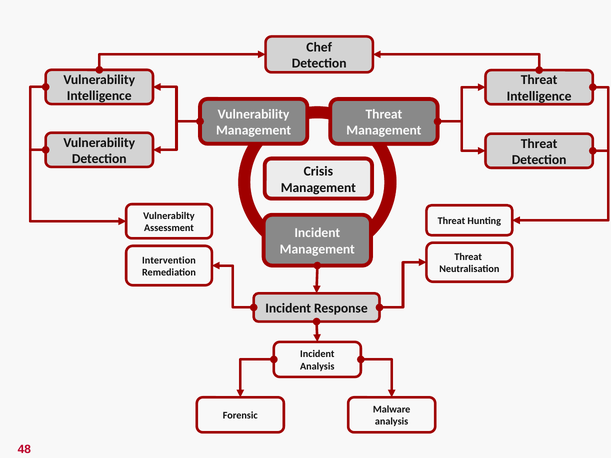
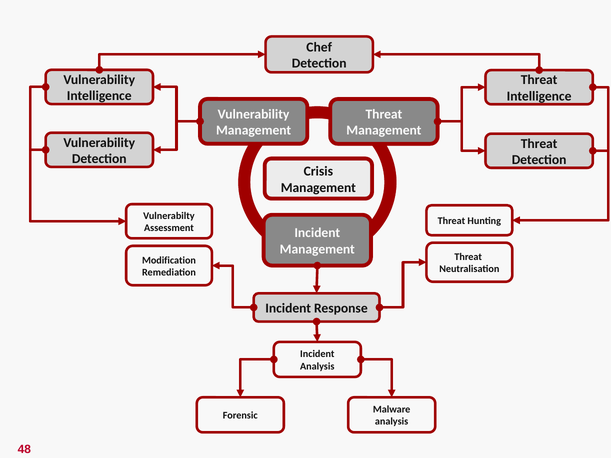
Intervention: Intervention -> Modification (169, 260)
